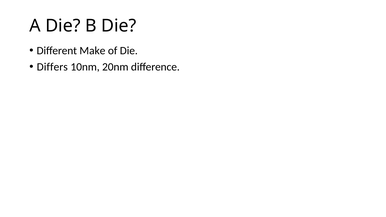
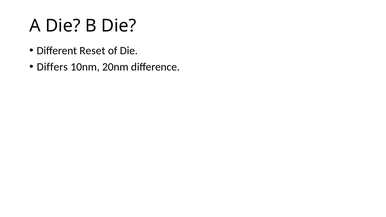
Make: Make -> Reset (92, 51)
